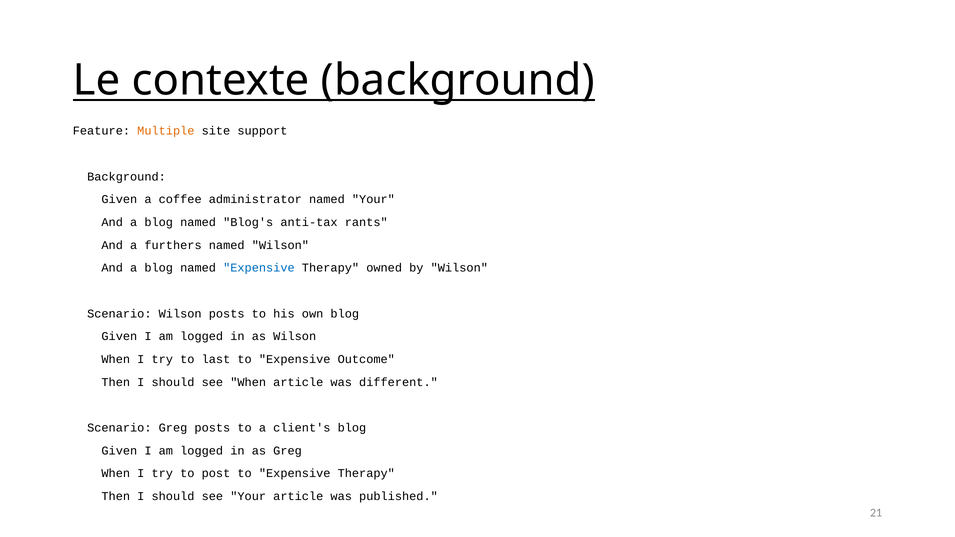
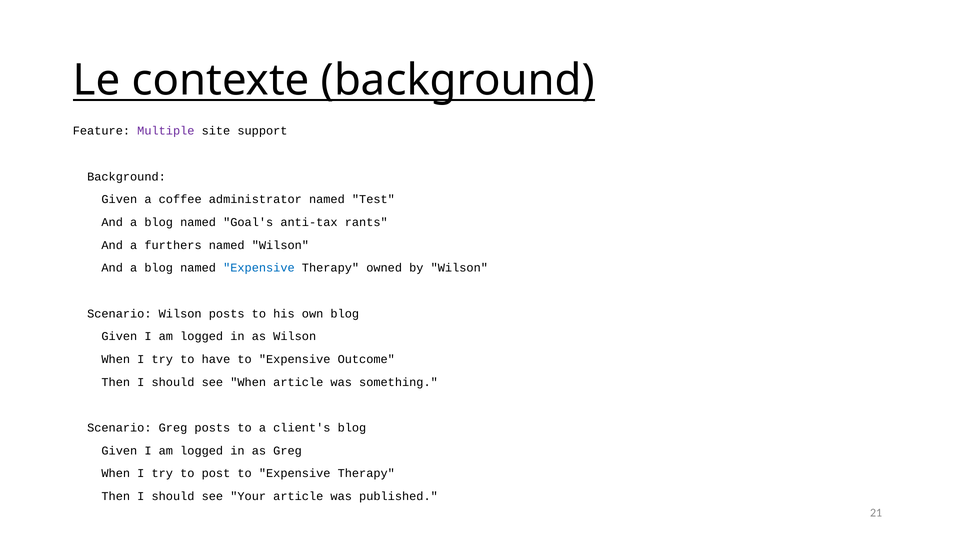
Multiple colour: orange -> purple (166, 131)
named Your: Your -> Test (373, 200)
Blog's: Blog's -> Goal's (248, 222)
last: last -> have (216, 360)
different: different -> something (398, 382)
